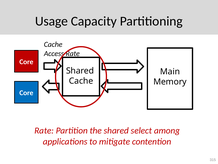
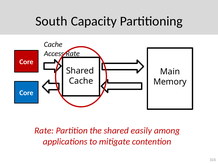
Usage: Usage -> South (51, 21)
select: select -> easily (141, 130)
